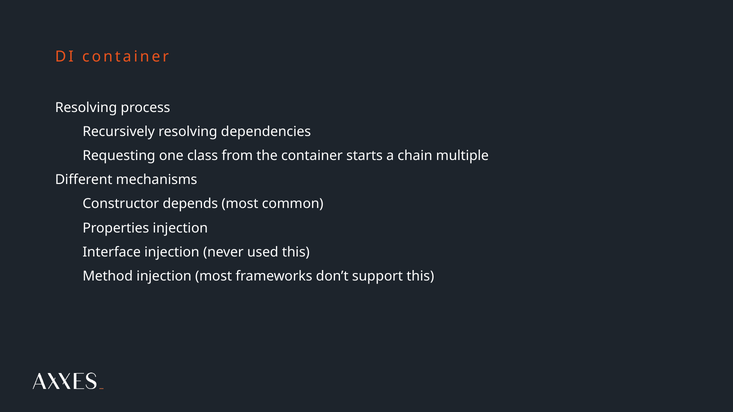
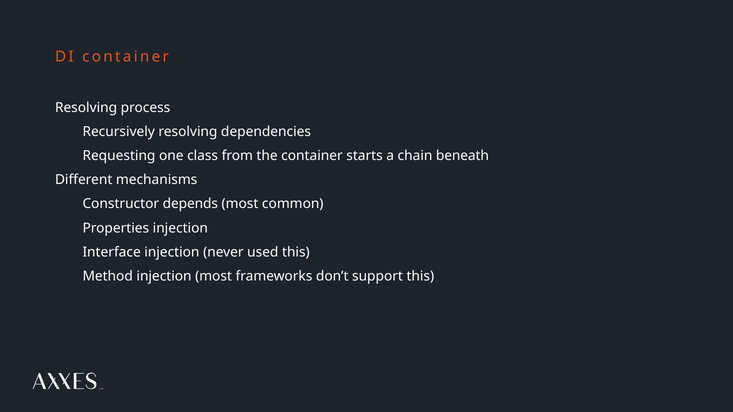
multiple: multiple -> beneath (462, 156)
